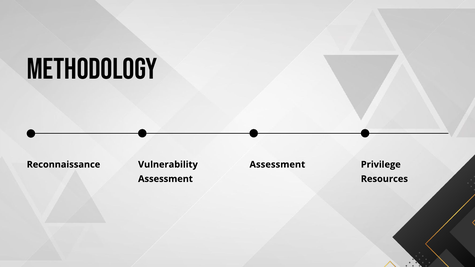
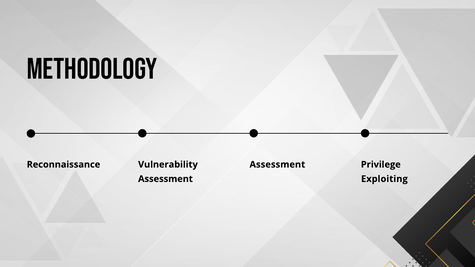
Resources: Resources -> Exploiting (384, 179)
